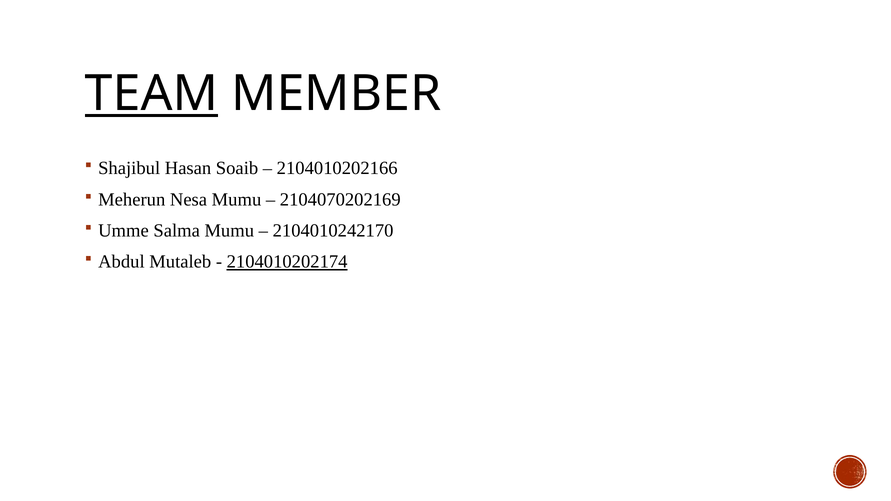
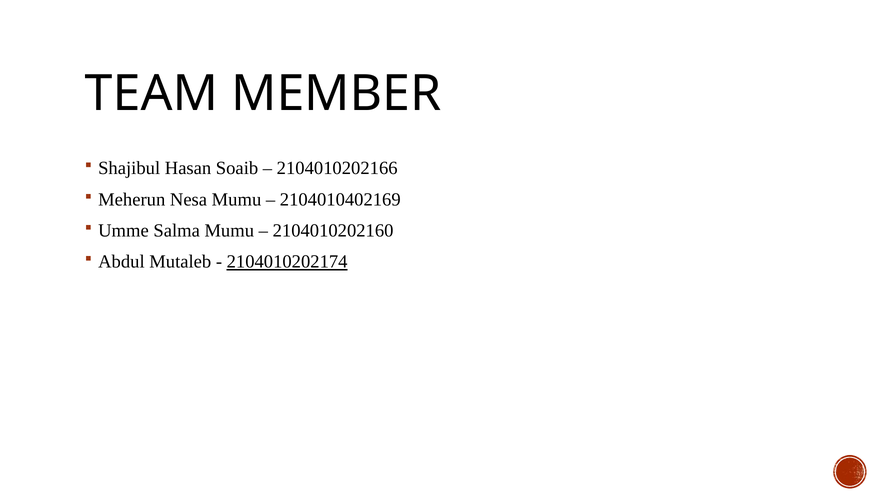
TEAM underline: present -> none (151, 94)
2104070202169: 2104070202169 -> 2104010402169 (340, 199)
2104010242170: 2104010242170 -> 2104010202160 (333, 231)
